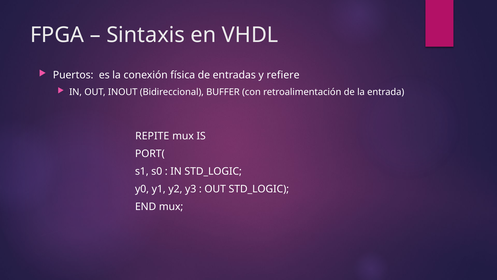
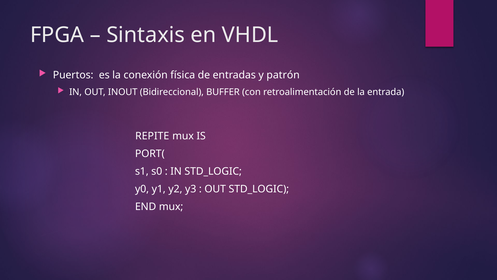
refiere: refiere -> patrón (283, 75)
